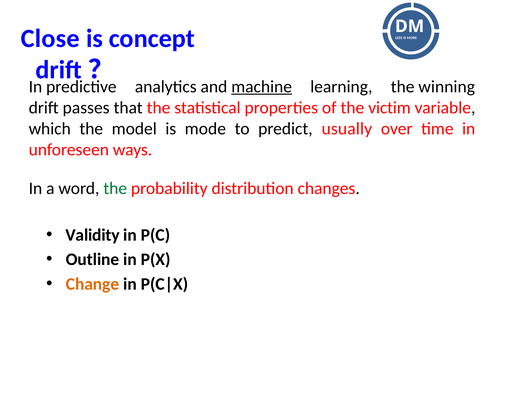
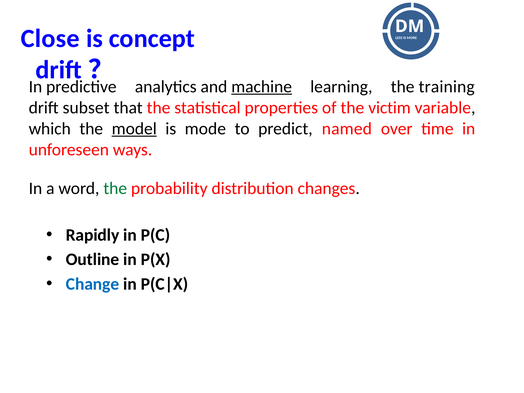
winning: winning -> training (447, 87)
passes: passes -> subset (86, 108)
model underline: none -> present (134, 129)
usually: usually -> named (347, 129)
Validity: Validity -> Rapidly (93, 235)
Change colour: orange -> blue (93, 284)
